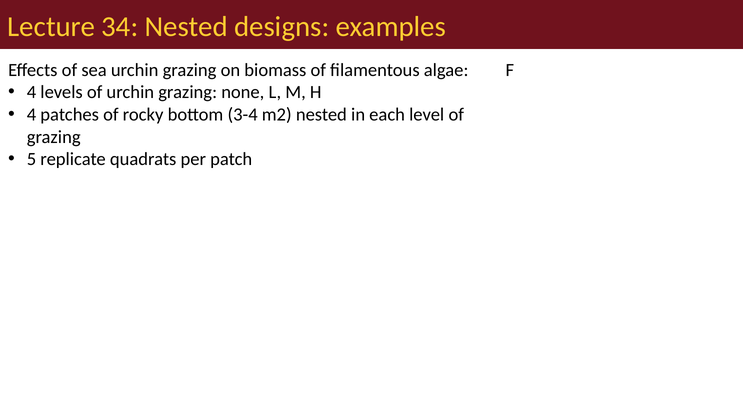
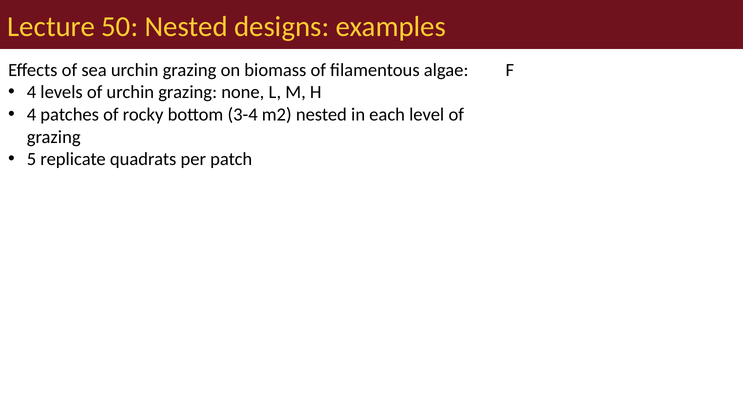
34: 34 -> 50 (120, 26)
